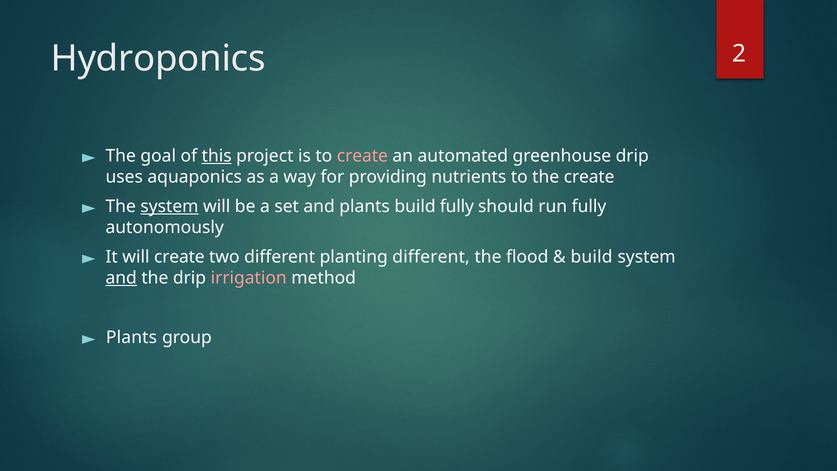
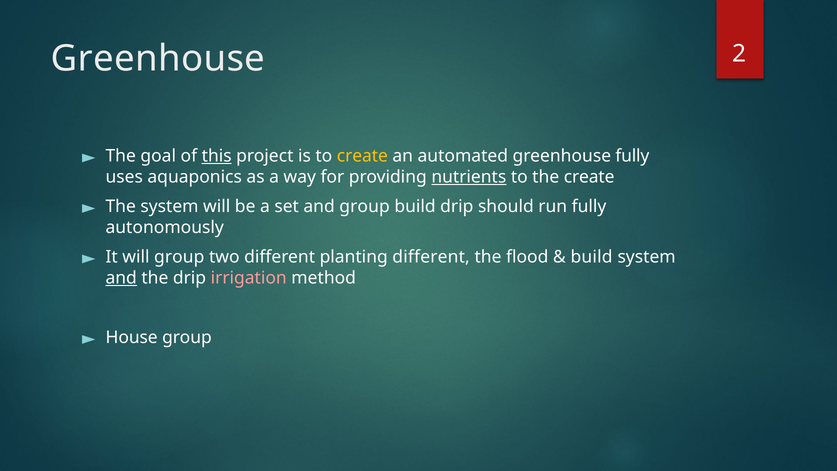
Hydroponics: Hydroponics -> Greenhouse (158, 59)
create colour: pink -> yellow (362, 156)
greenhouse drip: drip -> fully (632, 156)
nutrients underline: none -> present (469, 177)
system underline: present -> none (169, 206)
and plants: plants -> group (365, 206)
build fully: fully -> drip (457, 206)
will create: create -> group (179, 257)
Plants: Plants -> House (132, 337)
